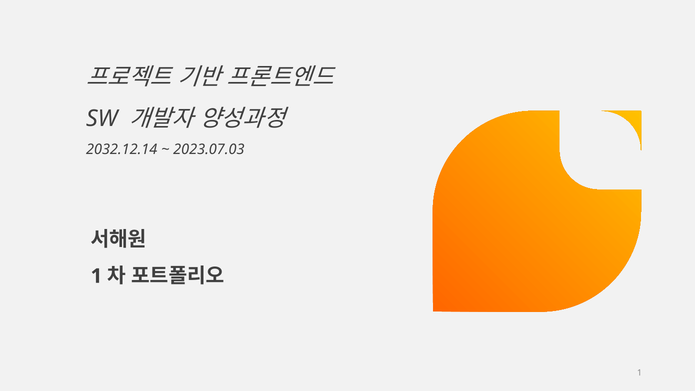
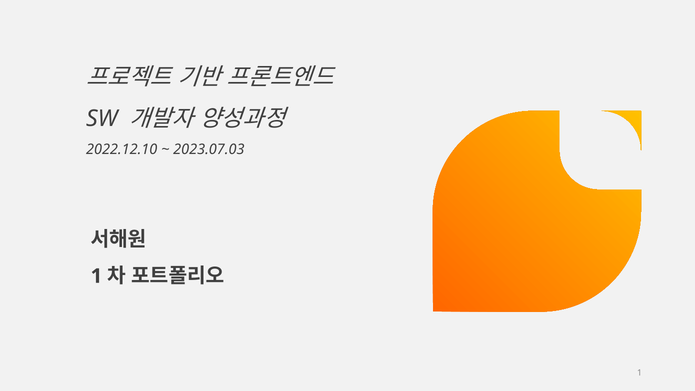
2032.12.14: 2032.12.14 -> 2022.12.10 (122, 149)
